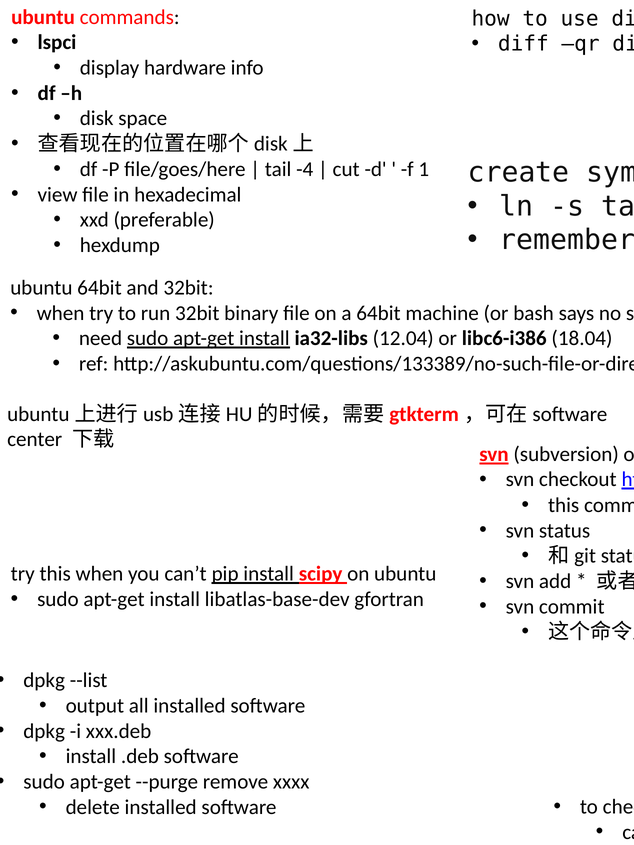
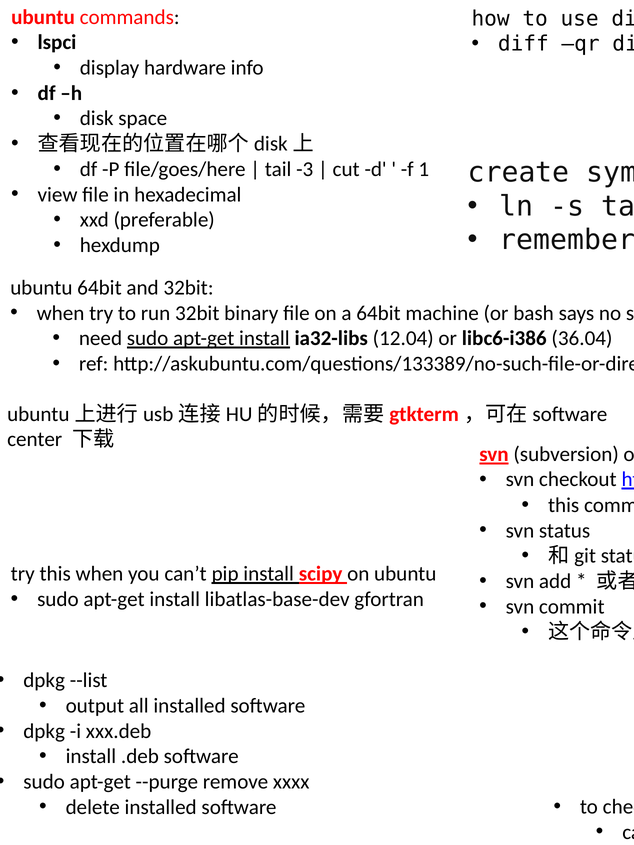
-4: -4 -> -3 (305, 169)
18.04: 18.04 -> 36.04 (582, 339)
